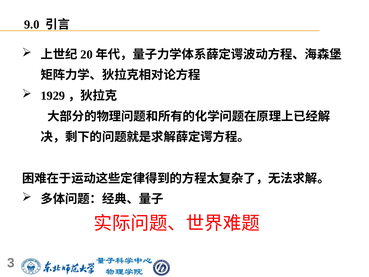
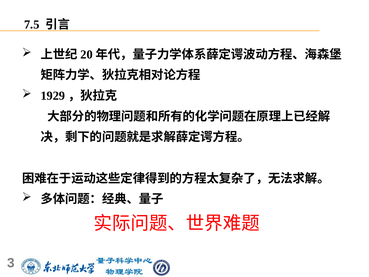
9.0: 9.0 -> 7.5 (32, 25)
